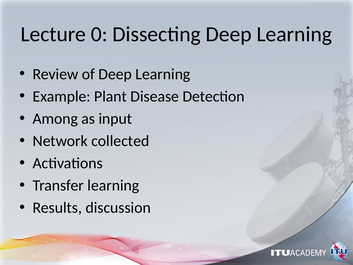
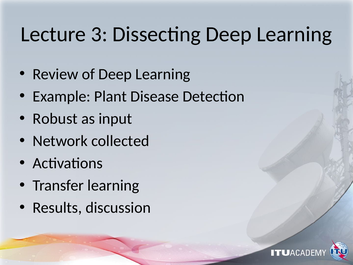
0: 0 -> 3 (99, 34)
Among: Among -> Robust (55, 119)
